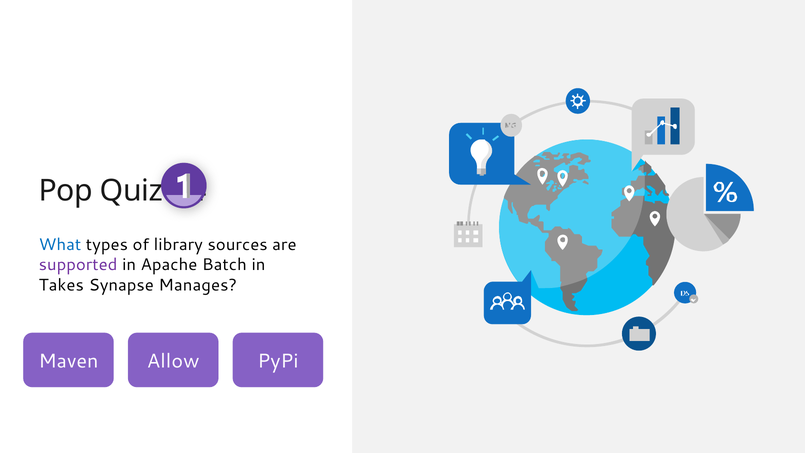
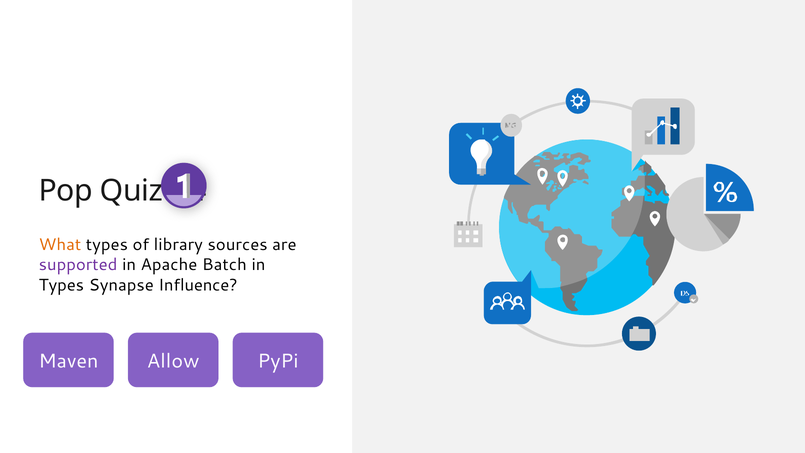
What colour: blue -> orange (60, 245)
Takes: Takes -> Types (61, 285)
Manages: Manages -> Influence (198, 285)
